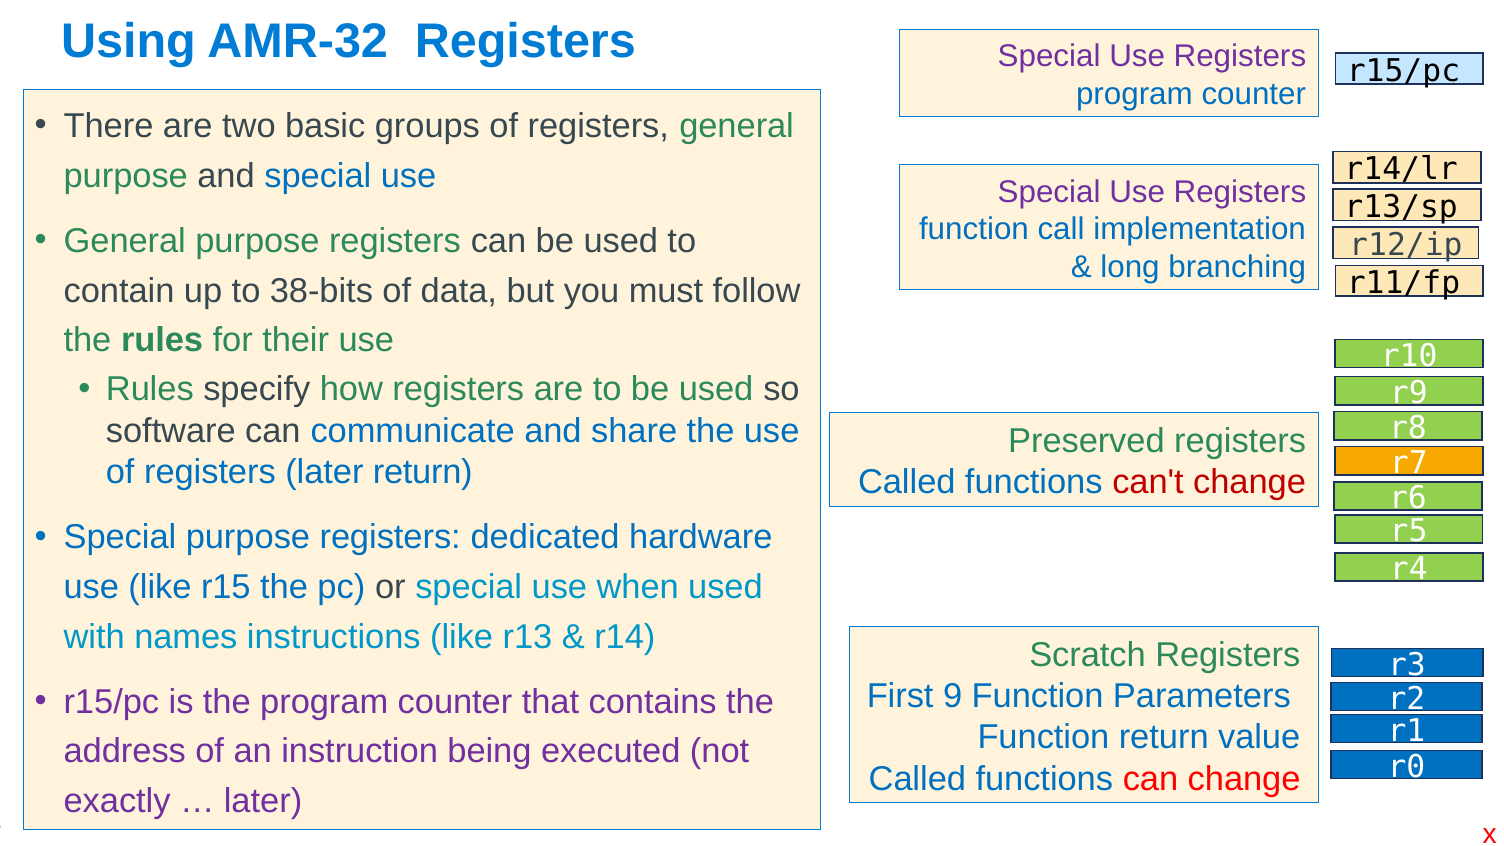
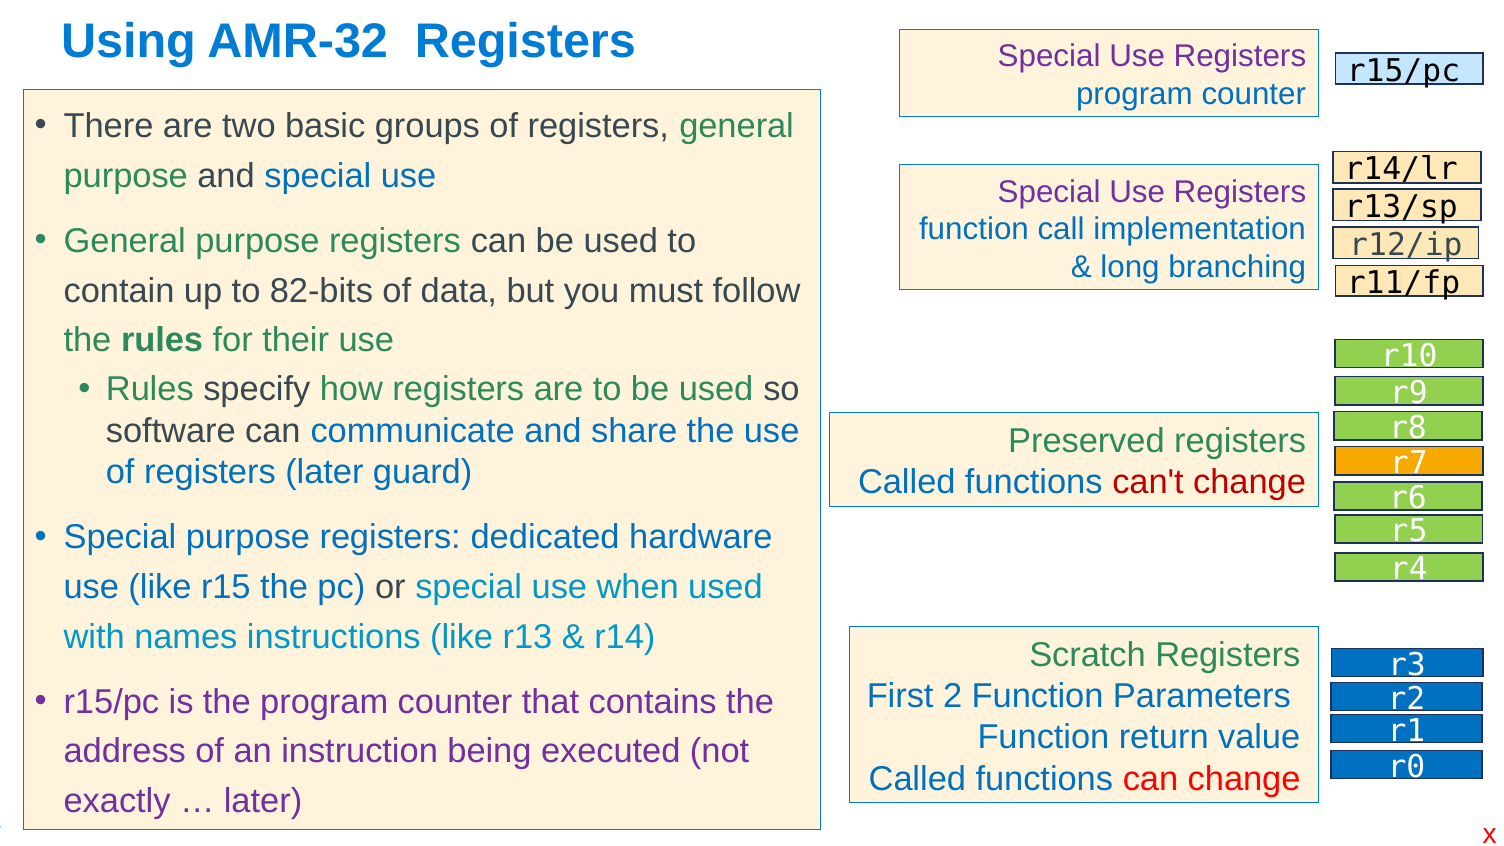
38-bits: 38-bits -> 82-bits (321, 291)
later return: return -> guard (423, 472)
9: 9 -> 2 (953, 696)
